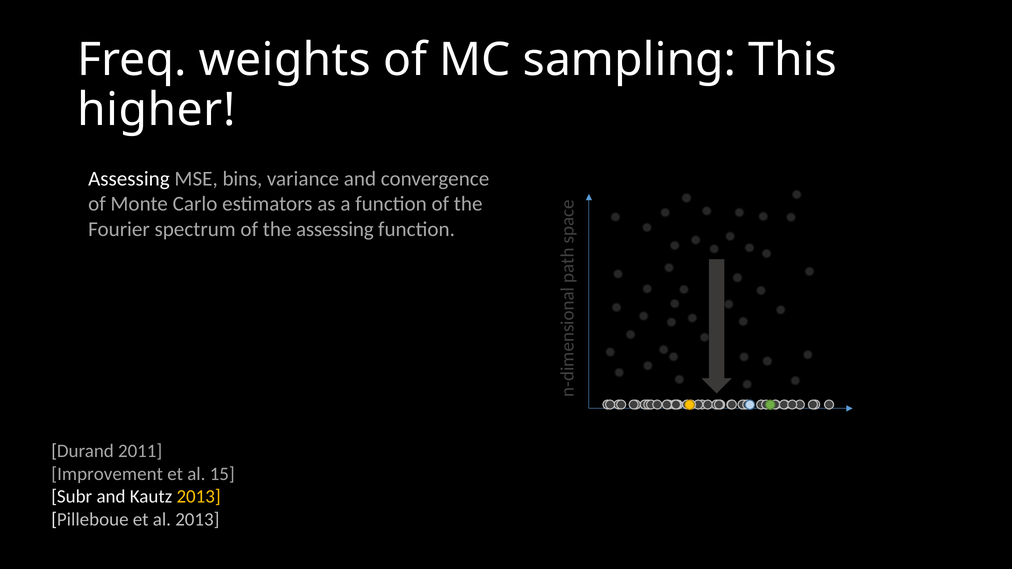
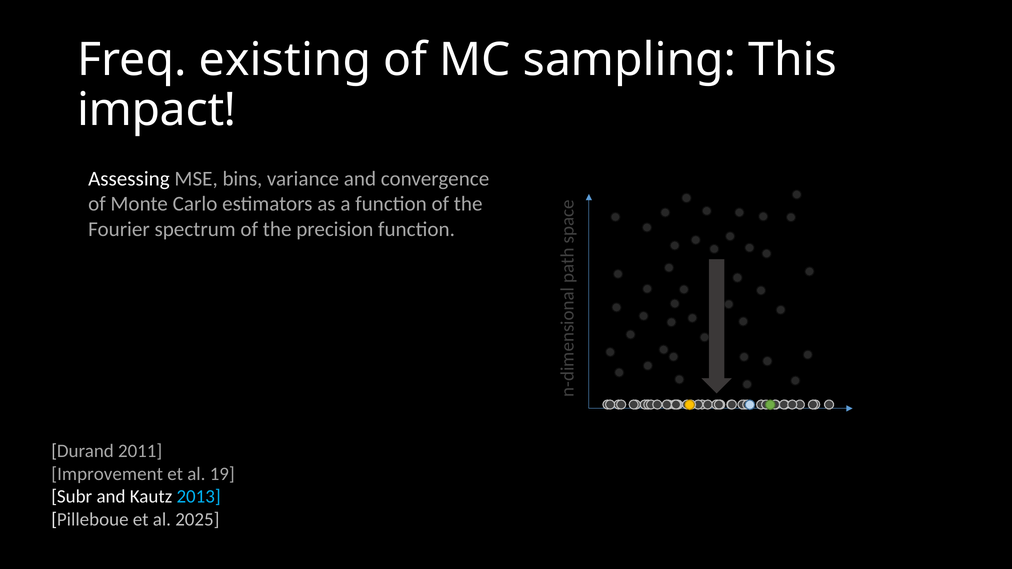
weights: weights -> existing (285, 60)
higher: higher -> impact (157, 110)
the assessing: assessing -> precision (335, 229)
15: 15 -> 19 (222, 474)
2013 colour: yellow -> light blue (199, 497)
al 2013: 2013 -> 2025 (197, 520)
